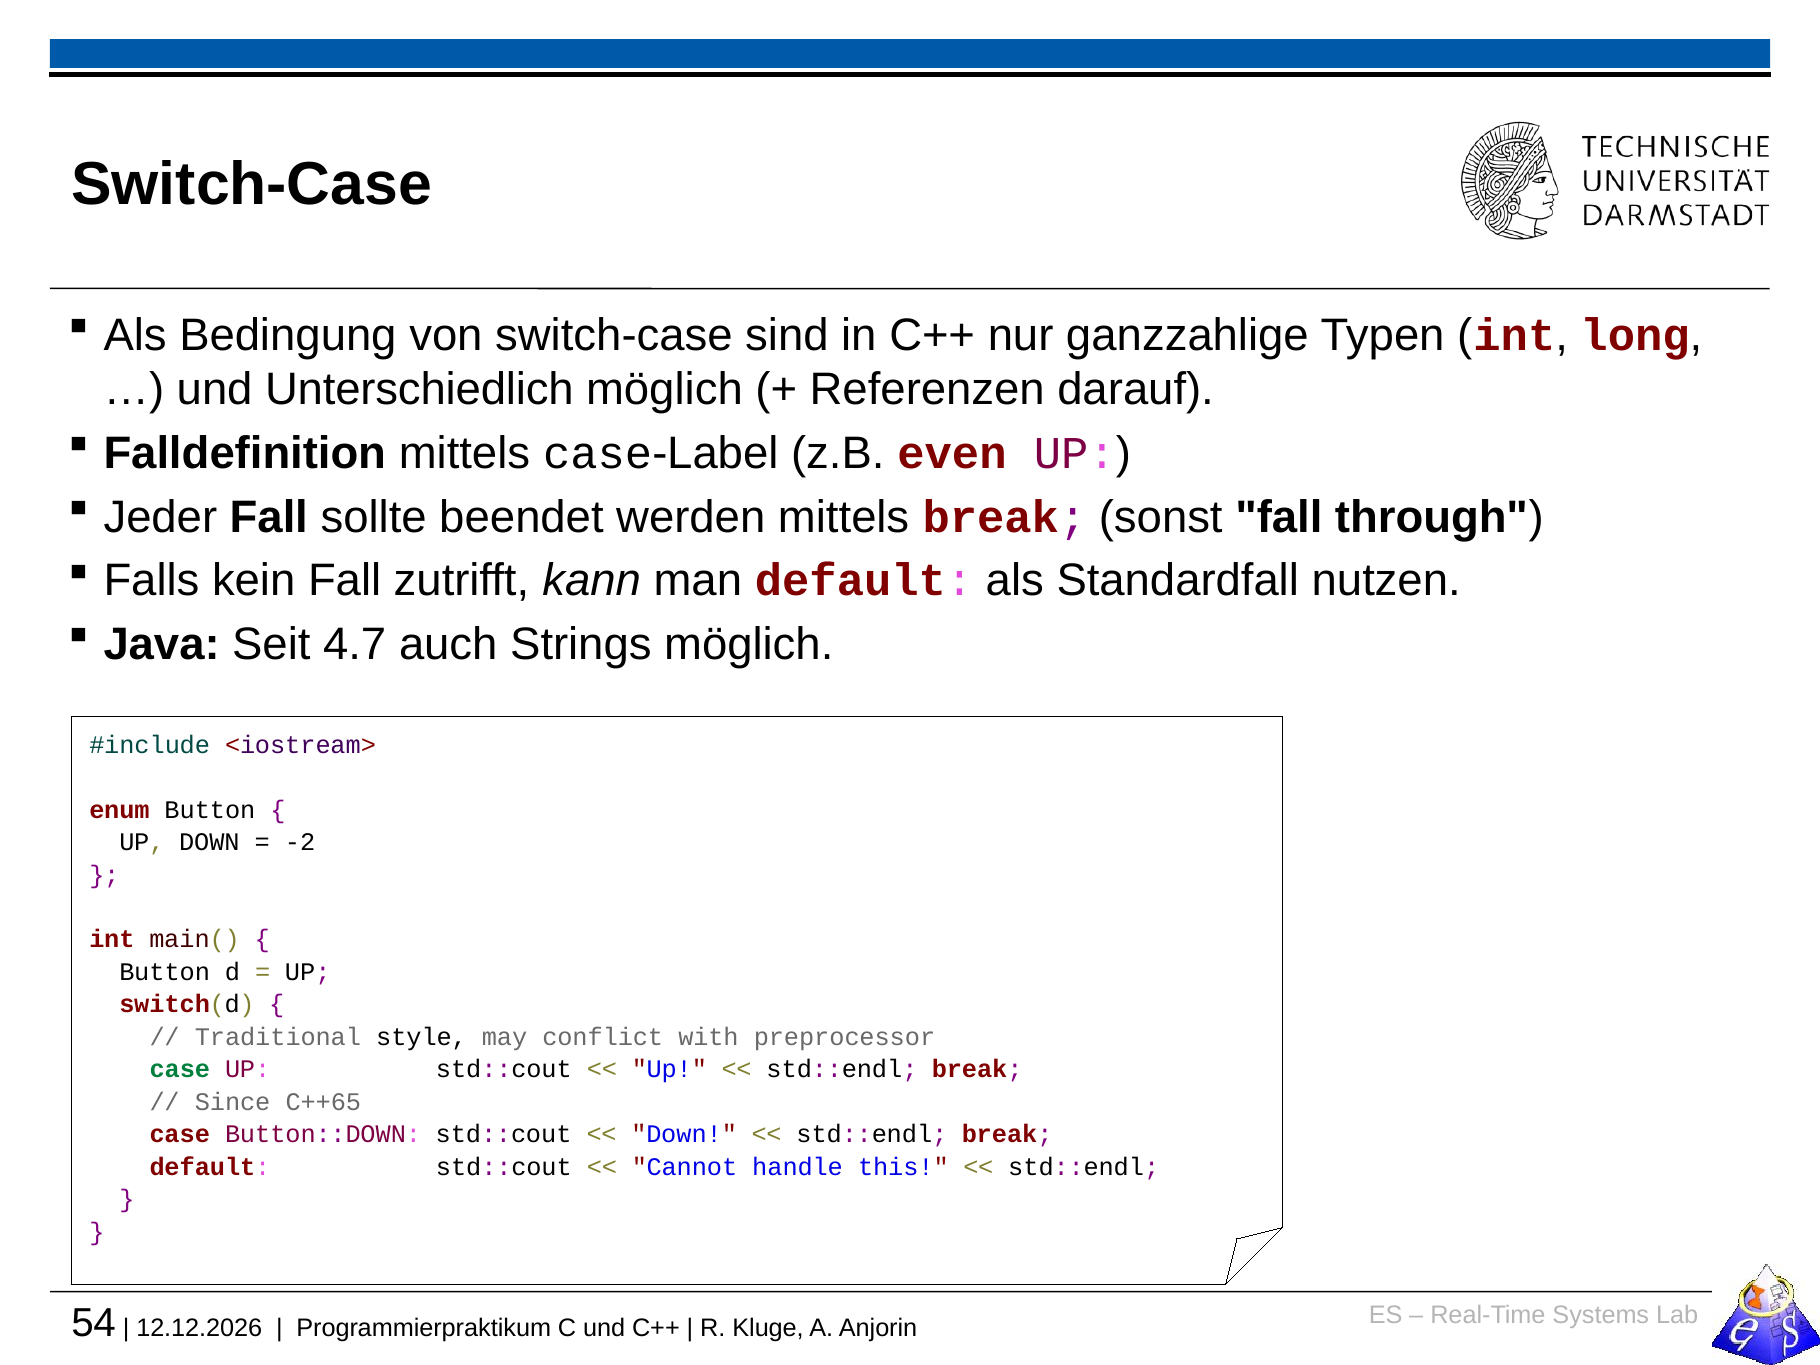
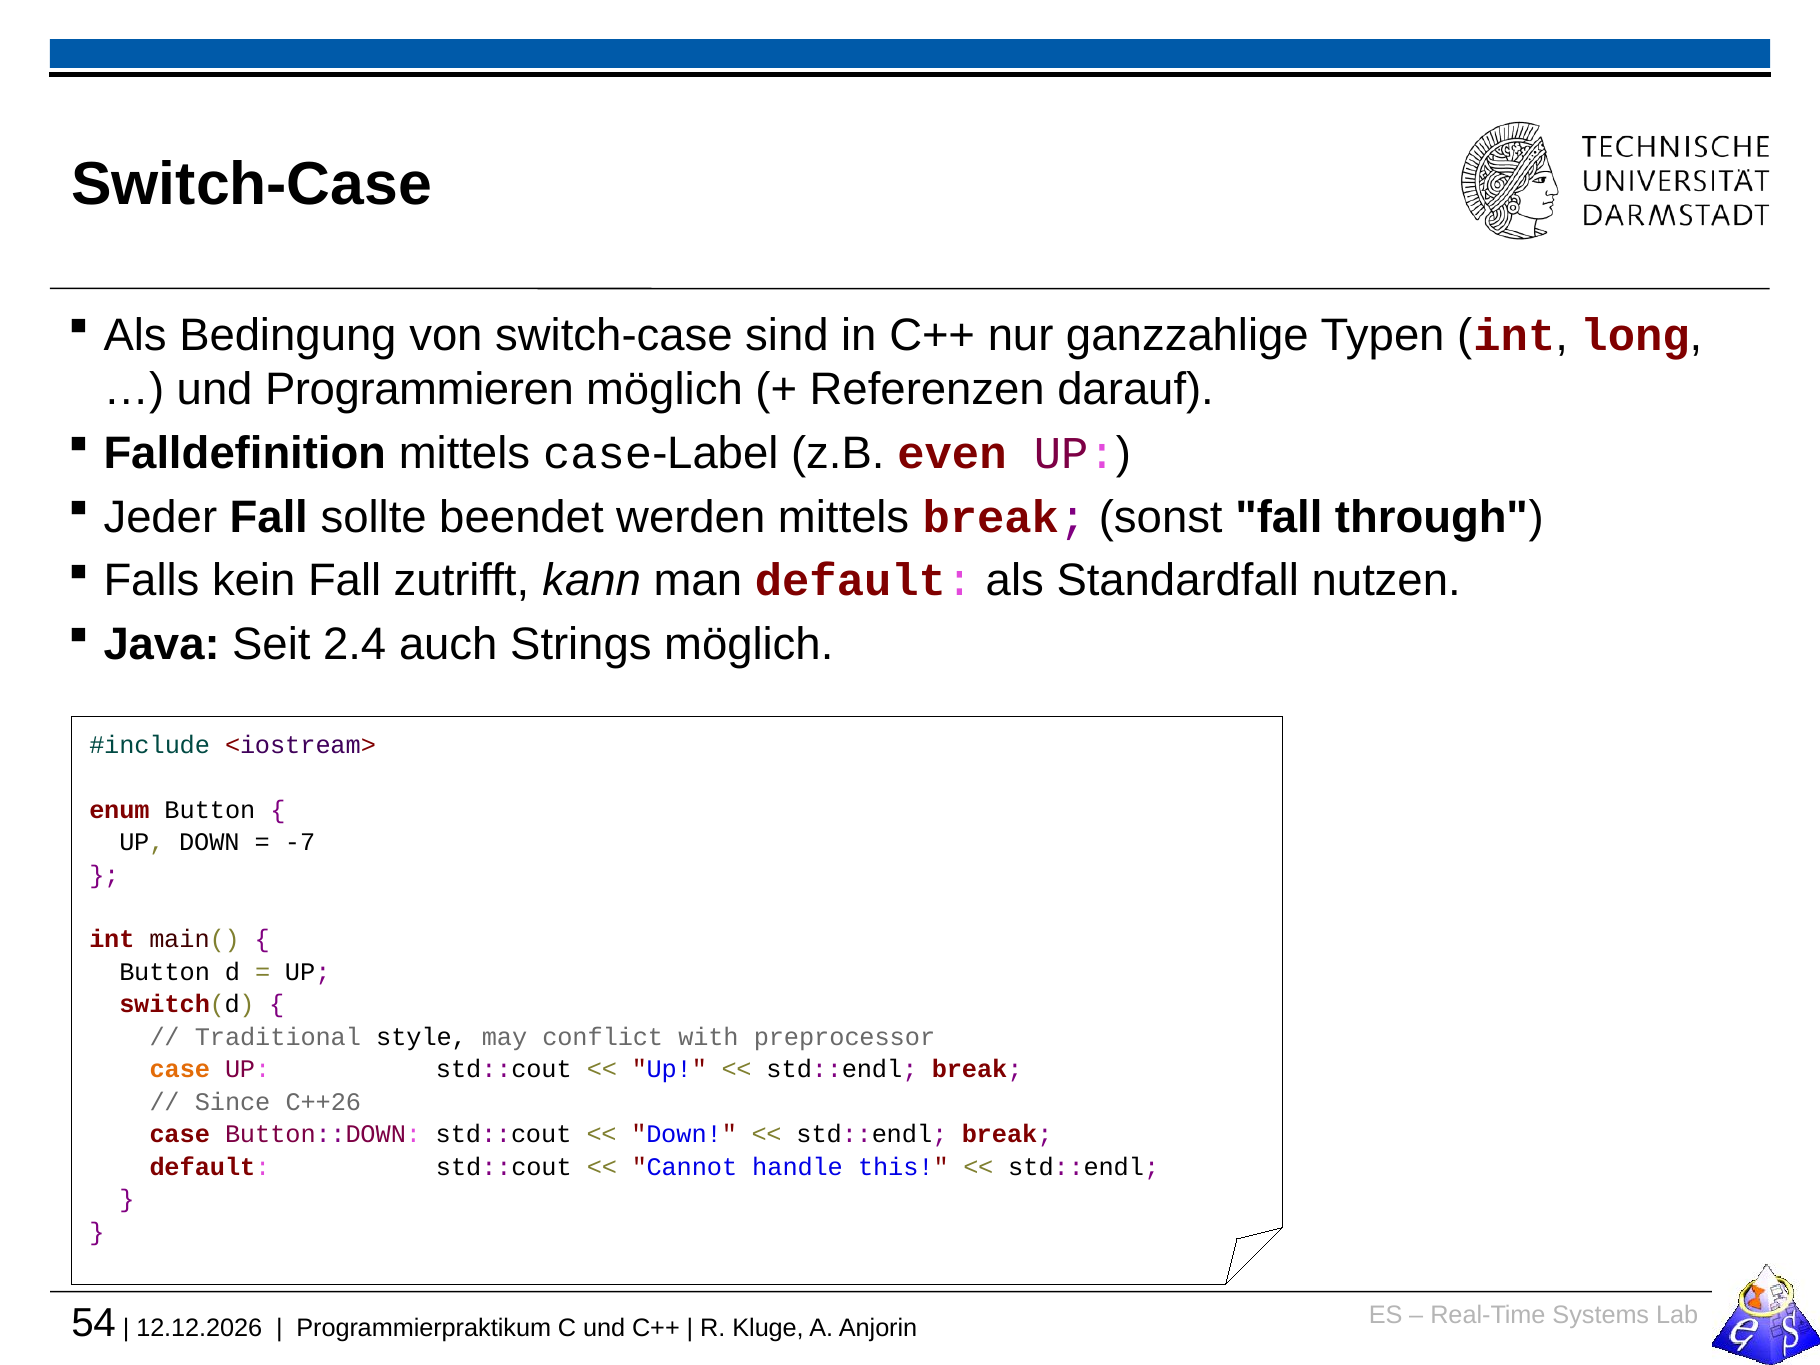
Unterschiedlich: Unterschiedlich -> Programmieren (419, 390)
4.7: 4.7 -> 2.4 (355, 644)
-2: -2 -> -7 (300, 842)
case colour: green -> orange (180, 1069)
C++65: C++65 -> C++26 (323, 1102)
